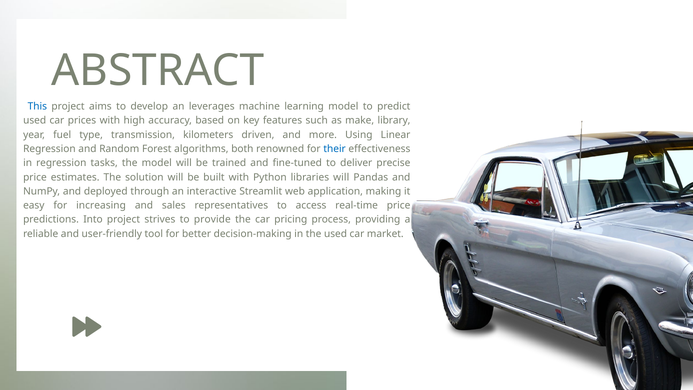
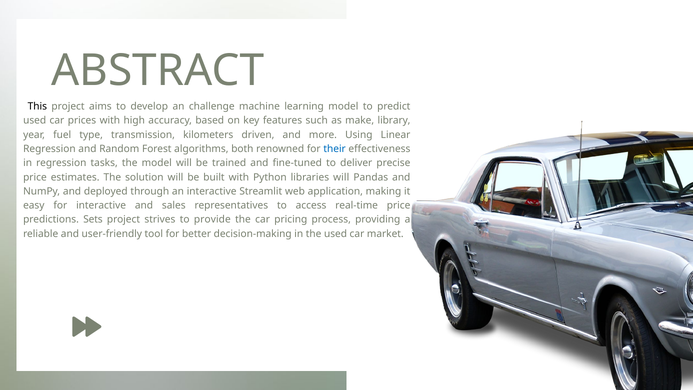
This colour: blue -> black (37, 106)
leverages: leverages -> challenge (212, 106)
for increasing: increasing -> interactive (101, 205)
Into: Into -> Sets (93, 220)
